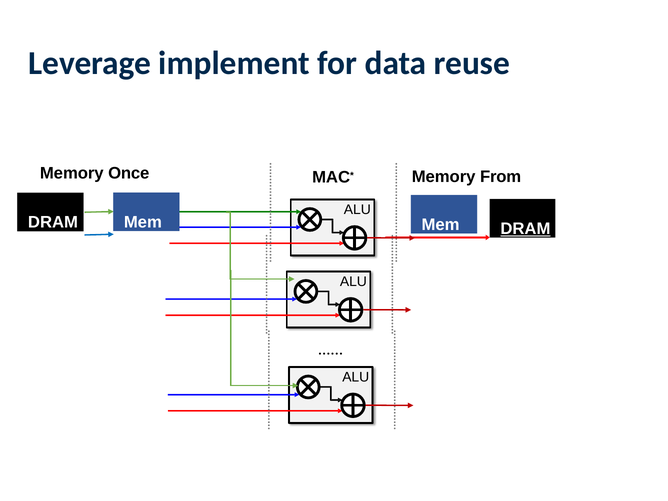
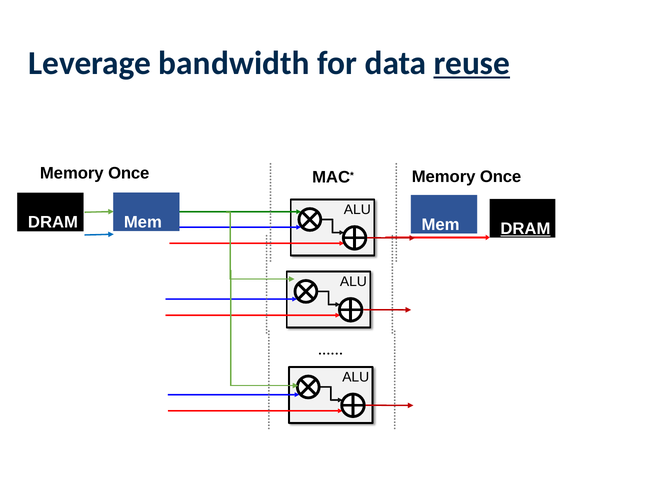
implement: implement -> bandwidth (234, 63)
reuse underline: none -> present (472, 63)
From: From -> Once (501, 177)
